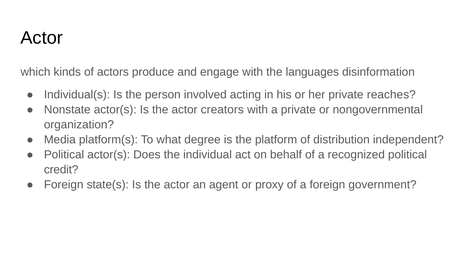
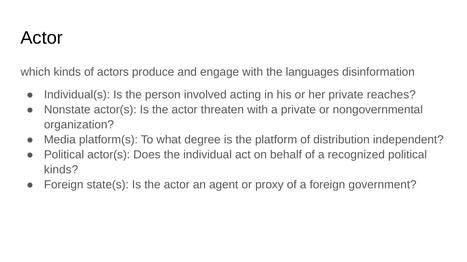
creators: creators -> threaten (222, 110)
credit: credit -> kinds (61, 170)
